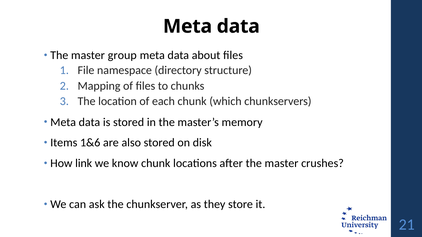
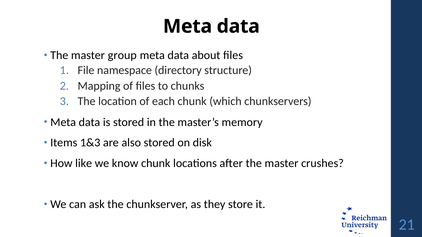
1&6: 1&6 -> 1&3 (90, 143)
link: link -> like (84, 164)
